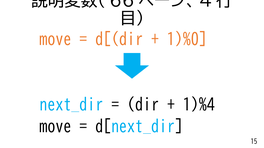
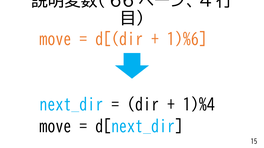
1)%0: 1)%0 -> 1)%6 (187, 40)
